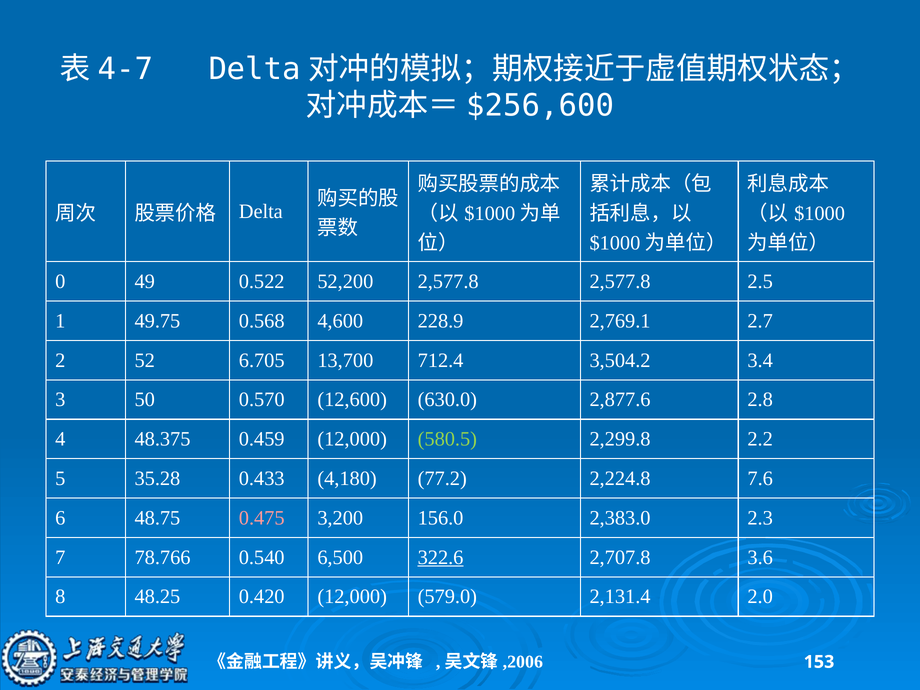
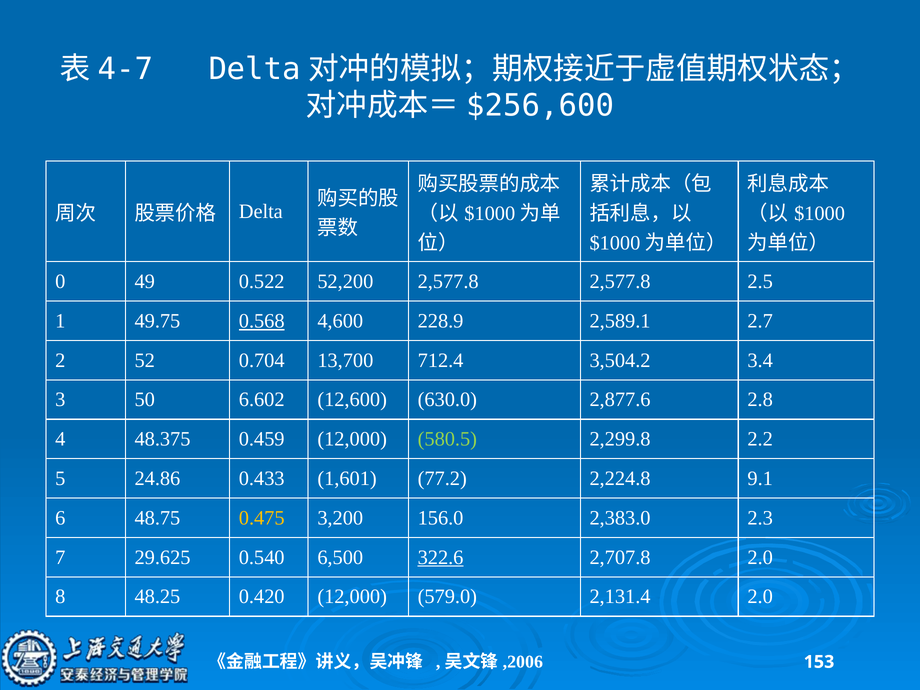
0.568 underline: none -> present (262, 321)
2,769.1: 2,769.1 -> 2,589.1 (620, 321)
6.705: 6.705 -> 0.704 (262, 360)
0.570: 0.570 -> 6.602 (262, 400)
35.28: 35.28 -> 24.86 (157, 479)
4,180: 4,180 -> 1,601 (347, 479)
7.6: 7.6 -> 9.1 (760, 479)
0.475 colour: pink -> yellow (262, 518)
78.766: 78.766 -> 29.625 (163, 557)
2,707.8 3.6: 3.6 -> 2.0 (760, 557)
